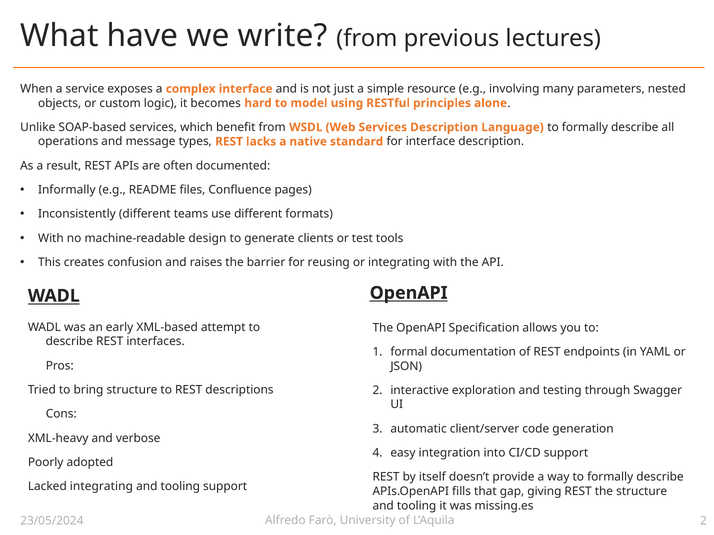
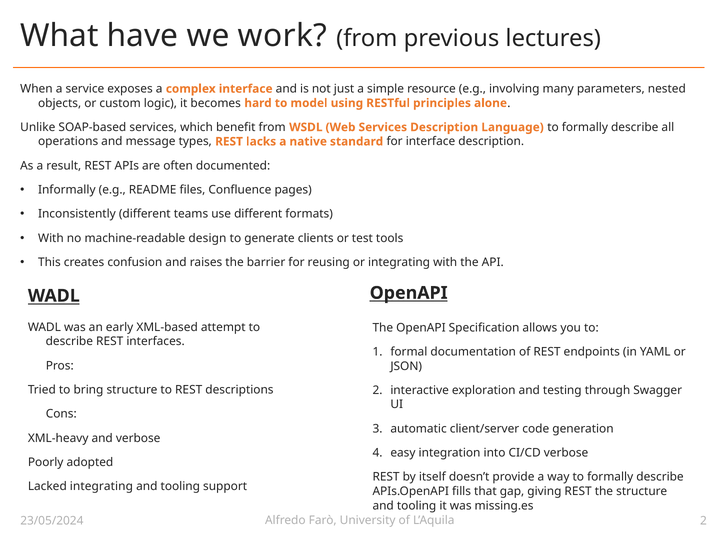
write: write -> work (283, 36)
CI/CD support: support -> verbose (566, 453)
